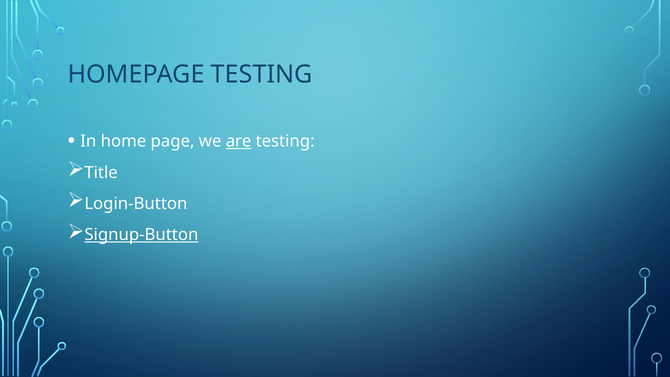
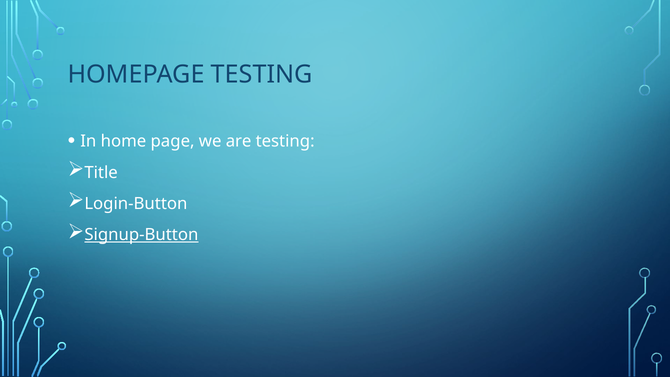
are underline: present -> none (239, 141)
